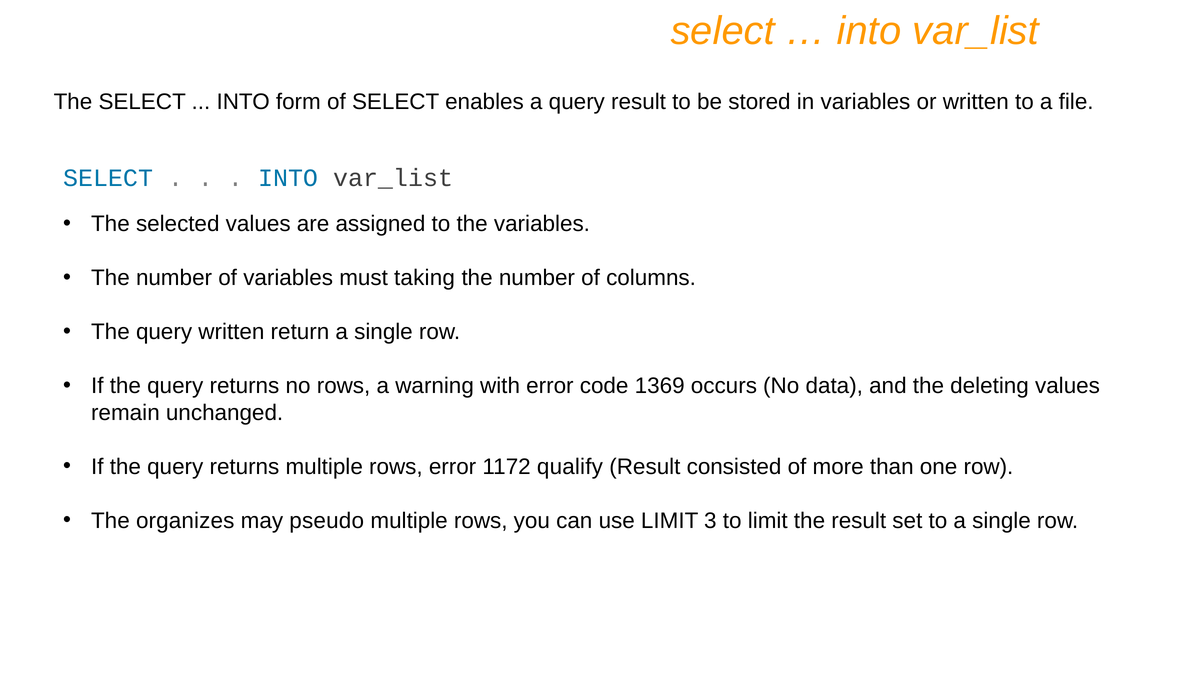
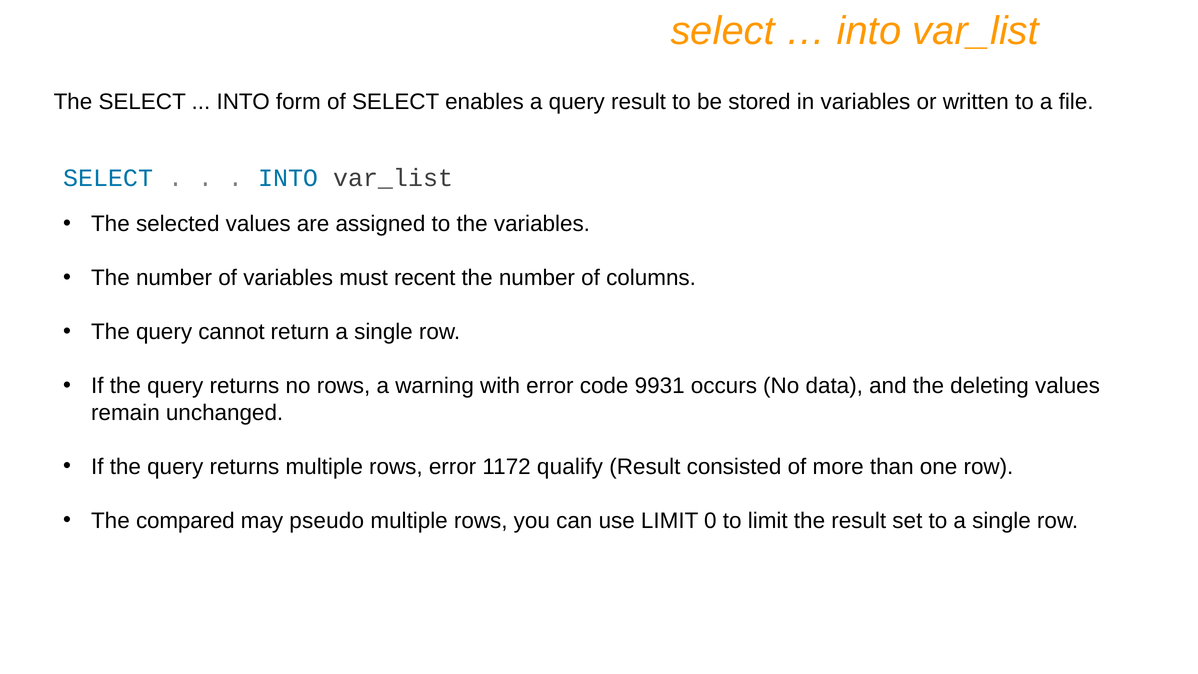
taking: taking -> recent (425, 278)
query written: written -> cannot (231, 332)
1369: 1369 -> 9931 (660, 386)
organizes: organizes -> compared (185, 521)
3: 3 -> 0 (710, 521)
